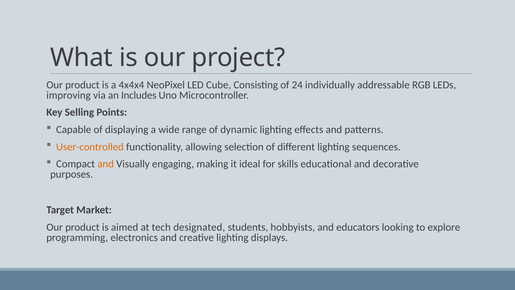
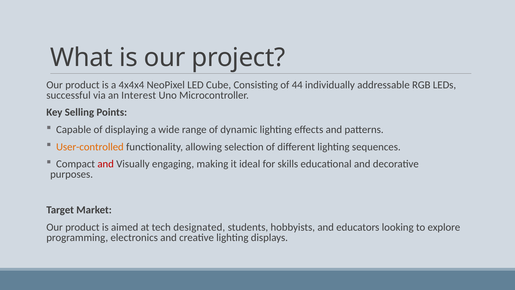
24: 24 -> 44 (297, 85)
improving: improving -> successful (69, 95)
Includes: Includes -> Interest (139, 95)
and colour: orange -> red (106, 164)
